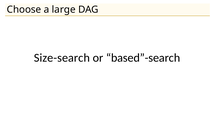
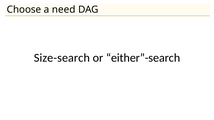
large: large -> need (64, 10)
based”-search: based”-search -> either”-search (143, 58)
